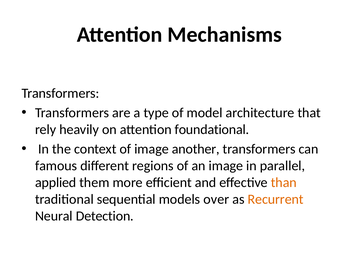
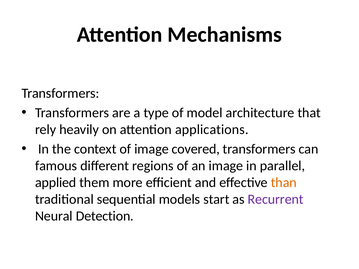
foundational: foundational -> applications (212, 130)
another: another -> covered (196, 149)
over: over -> start (216, 199)
Recurrent colour: orange -> purple (276, 199)
